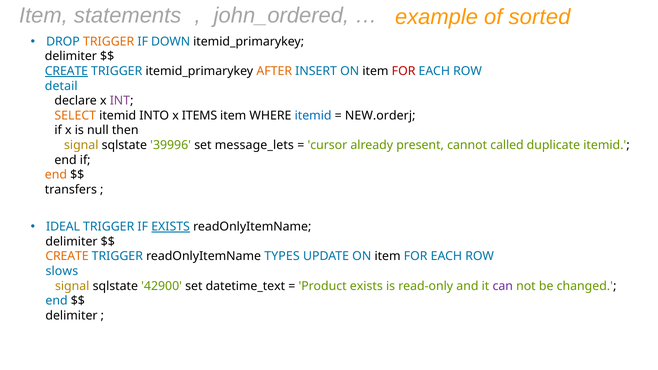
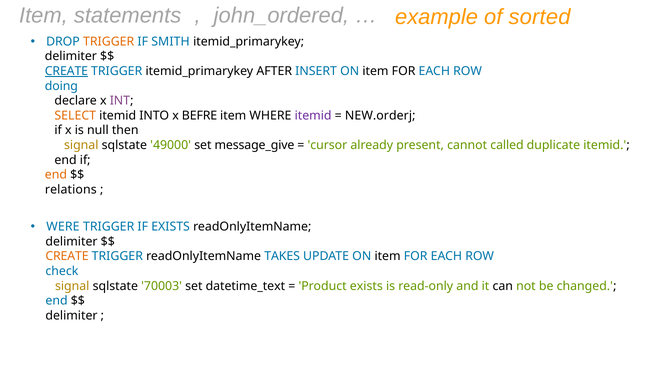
DOWN: DOWN -> SMITH (171, 42)
AFTER colour: orange -> black (274, 71)
FOR colour: red -> black (404, 71)
detail: detail -> doing (61, 86)
ITEMS: ITEMS -> BEFRE (200, 116)
itemid colour: blue -> purple (313, 116)
39996: 39996 -> 49000 (171, 145)
message_lets: message_lets -> message_give (254, 145)
transfers: transfers -> relations (71, 190)
IDEAL: IDEAL -> WERE (63, 227)
EXISTS underline: present -> none (171, 227)
TYPES: TYPES -> TAKES (282, 256)
slows: slows -> check (62, 271)
42900: 42900 -> 70003 (162, 286)
can colour: purple -> black (503, 286)
